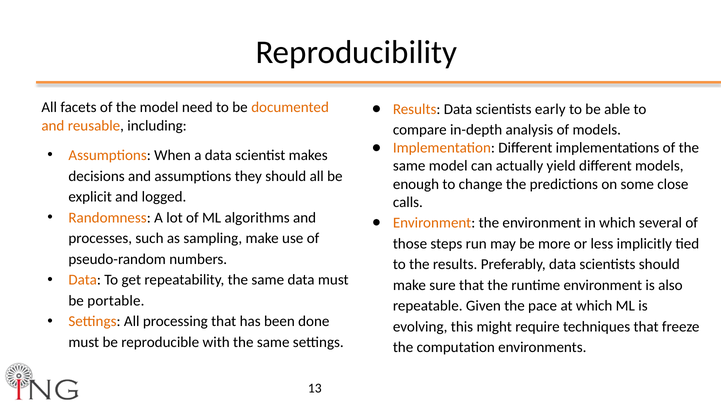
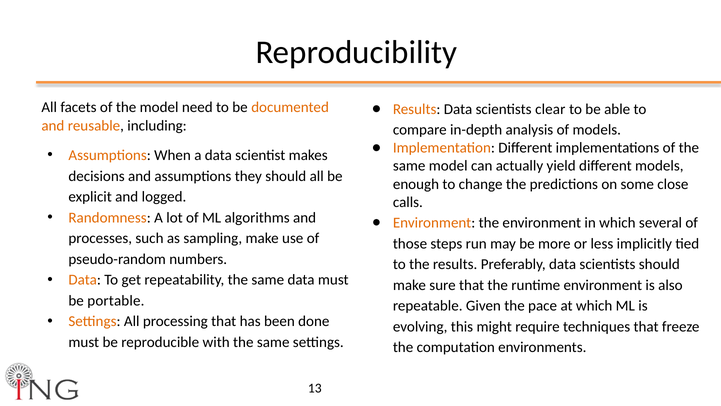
early: early -> clear (550, 109)
